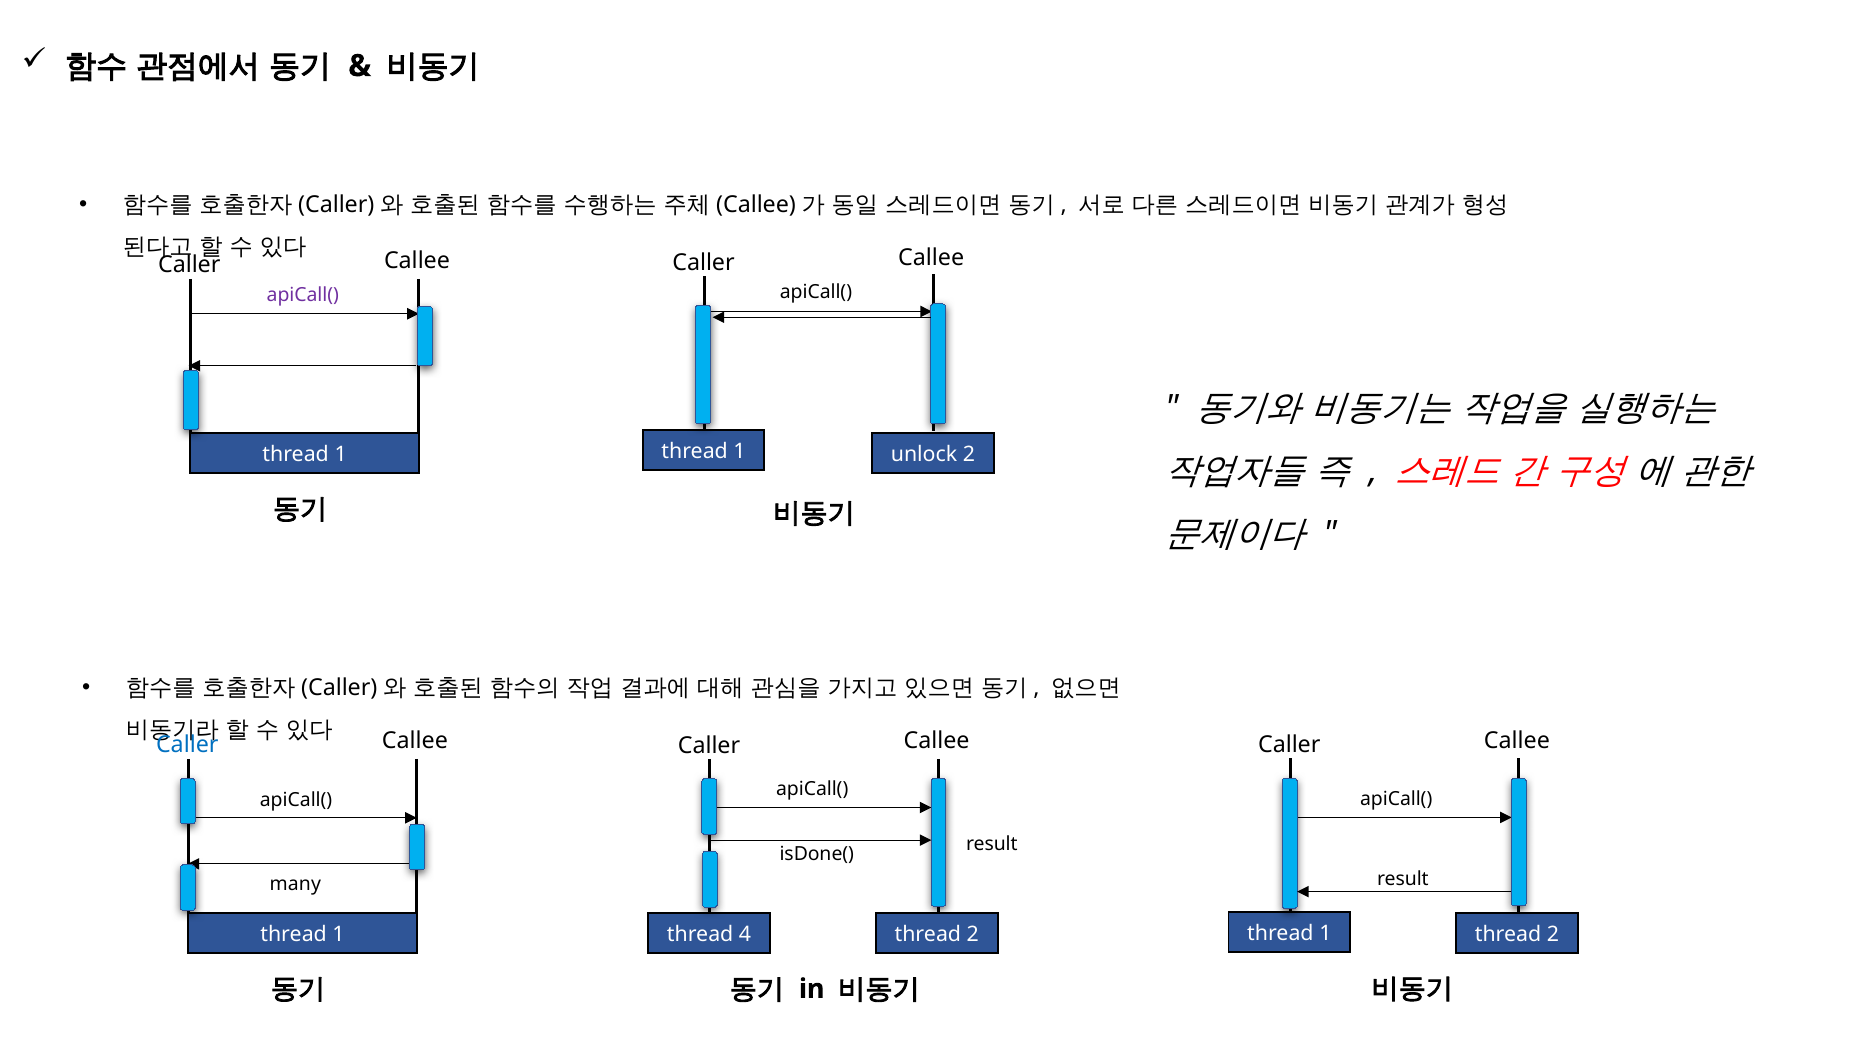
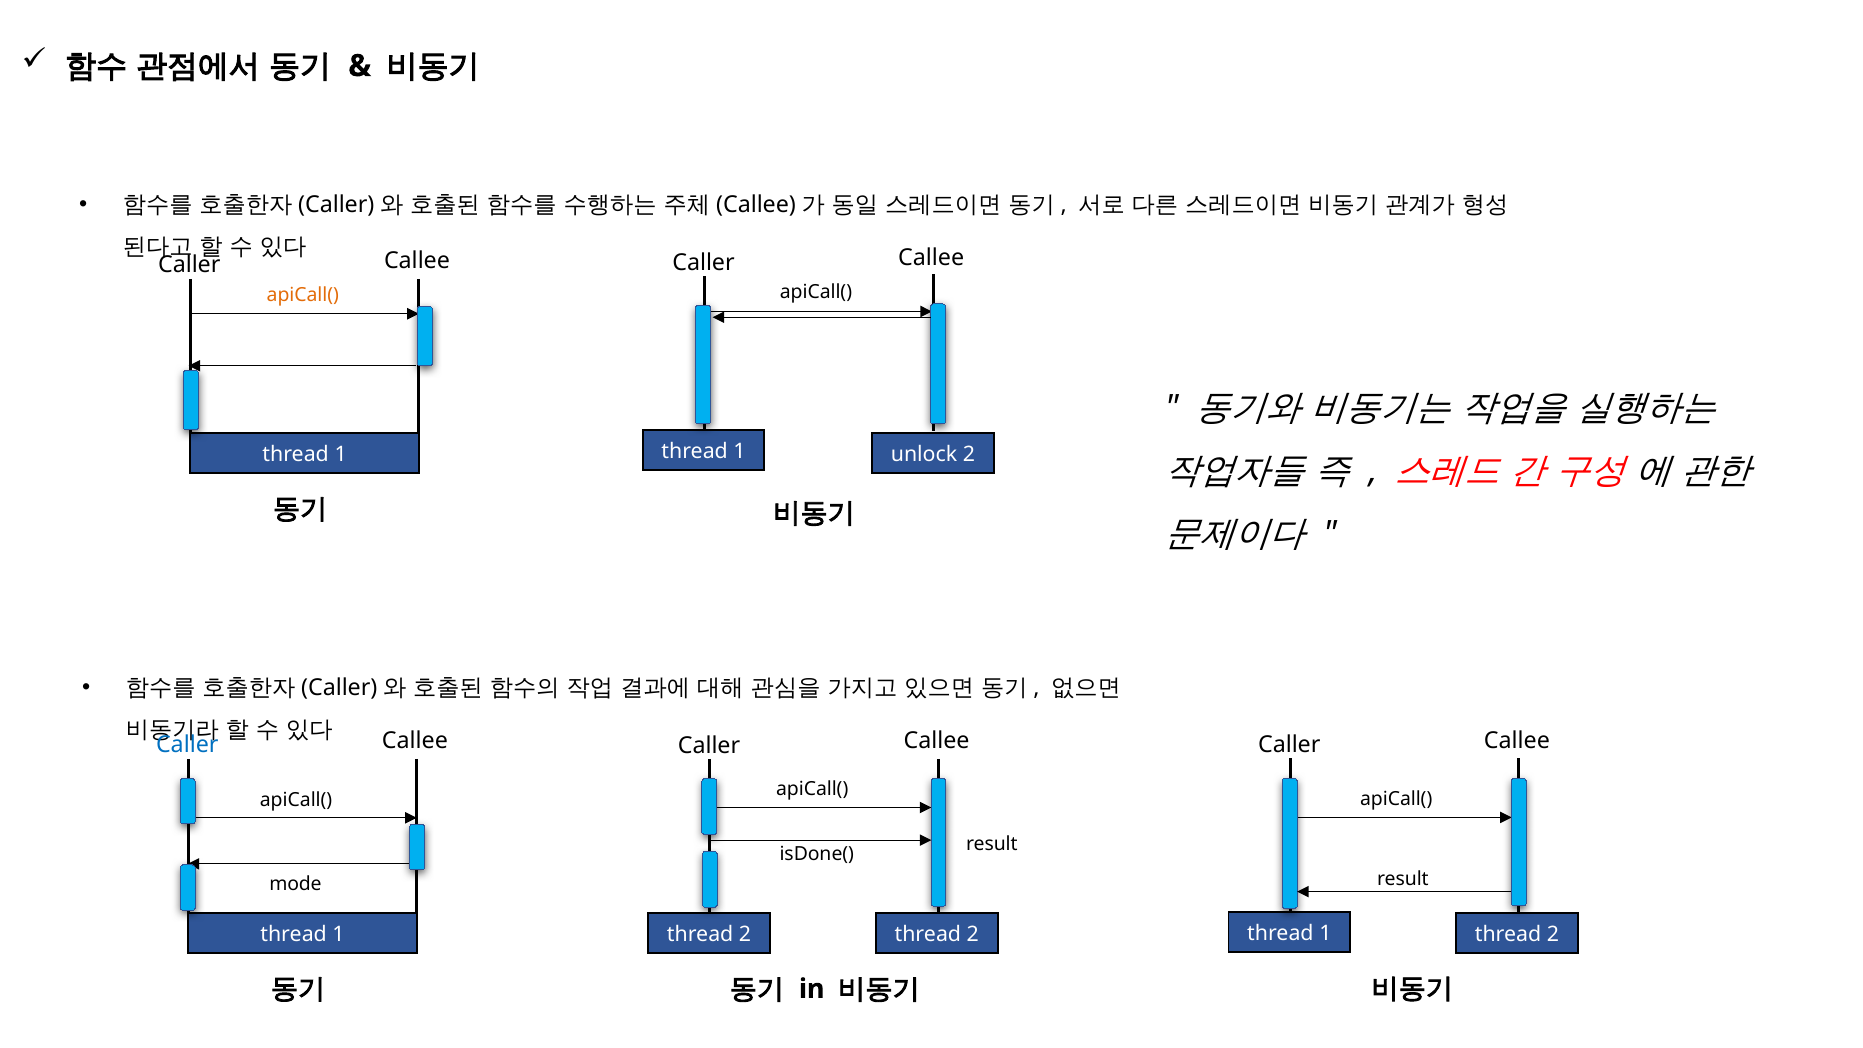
apiCall( colour: purple -> orange (303, 295)
many: many -> mode (296, 884)
4: 4 -> 2 (745, 934)
